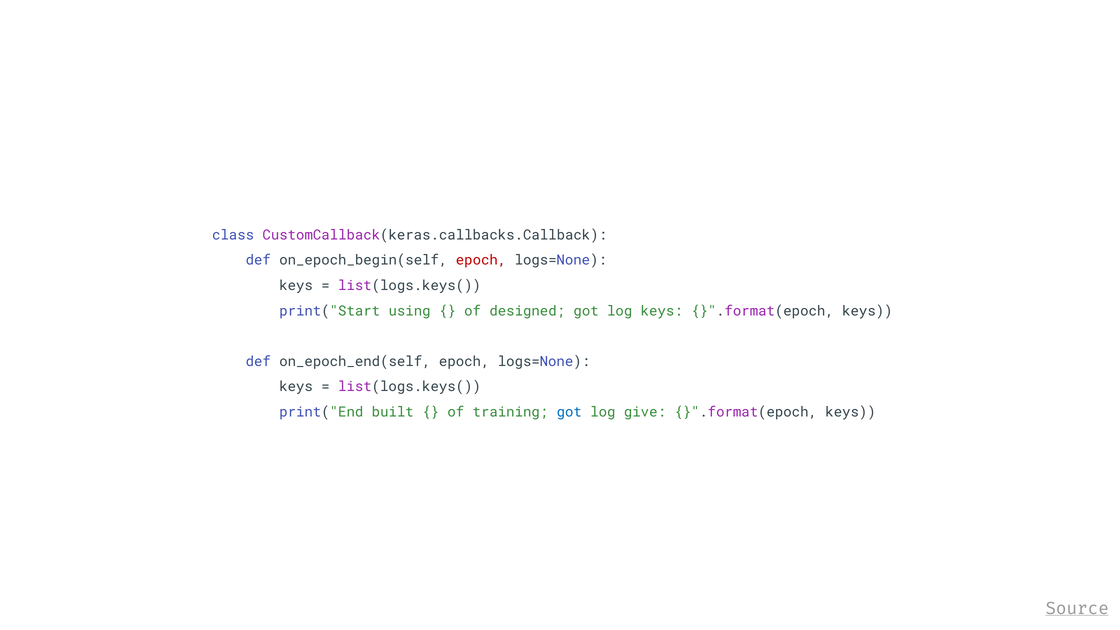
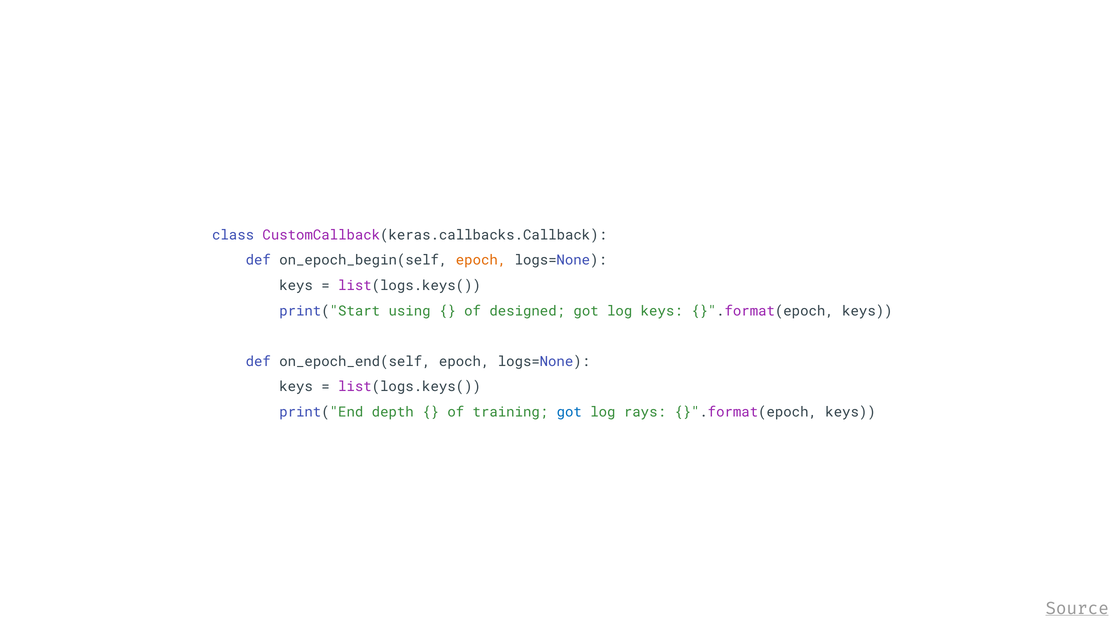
epoch colour: red -> orange (481, 260)
built: built -> depth (393, 412)
give: give -> rays (645, 412)
